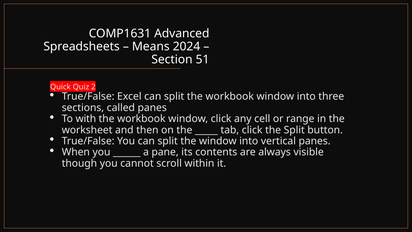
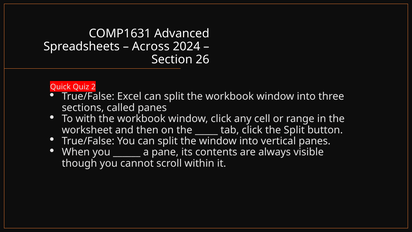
Means: Means -> Across (151, 46)
51: 51 -> 26 (203, 59)
